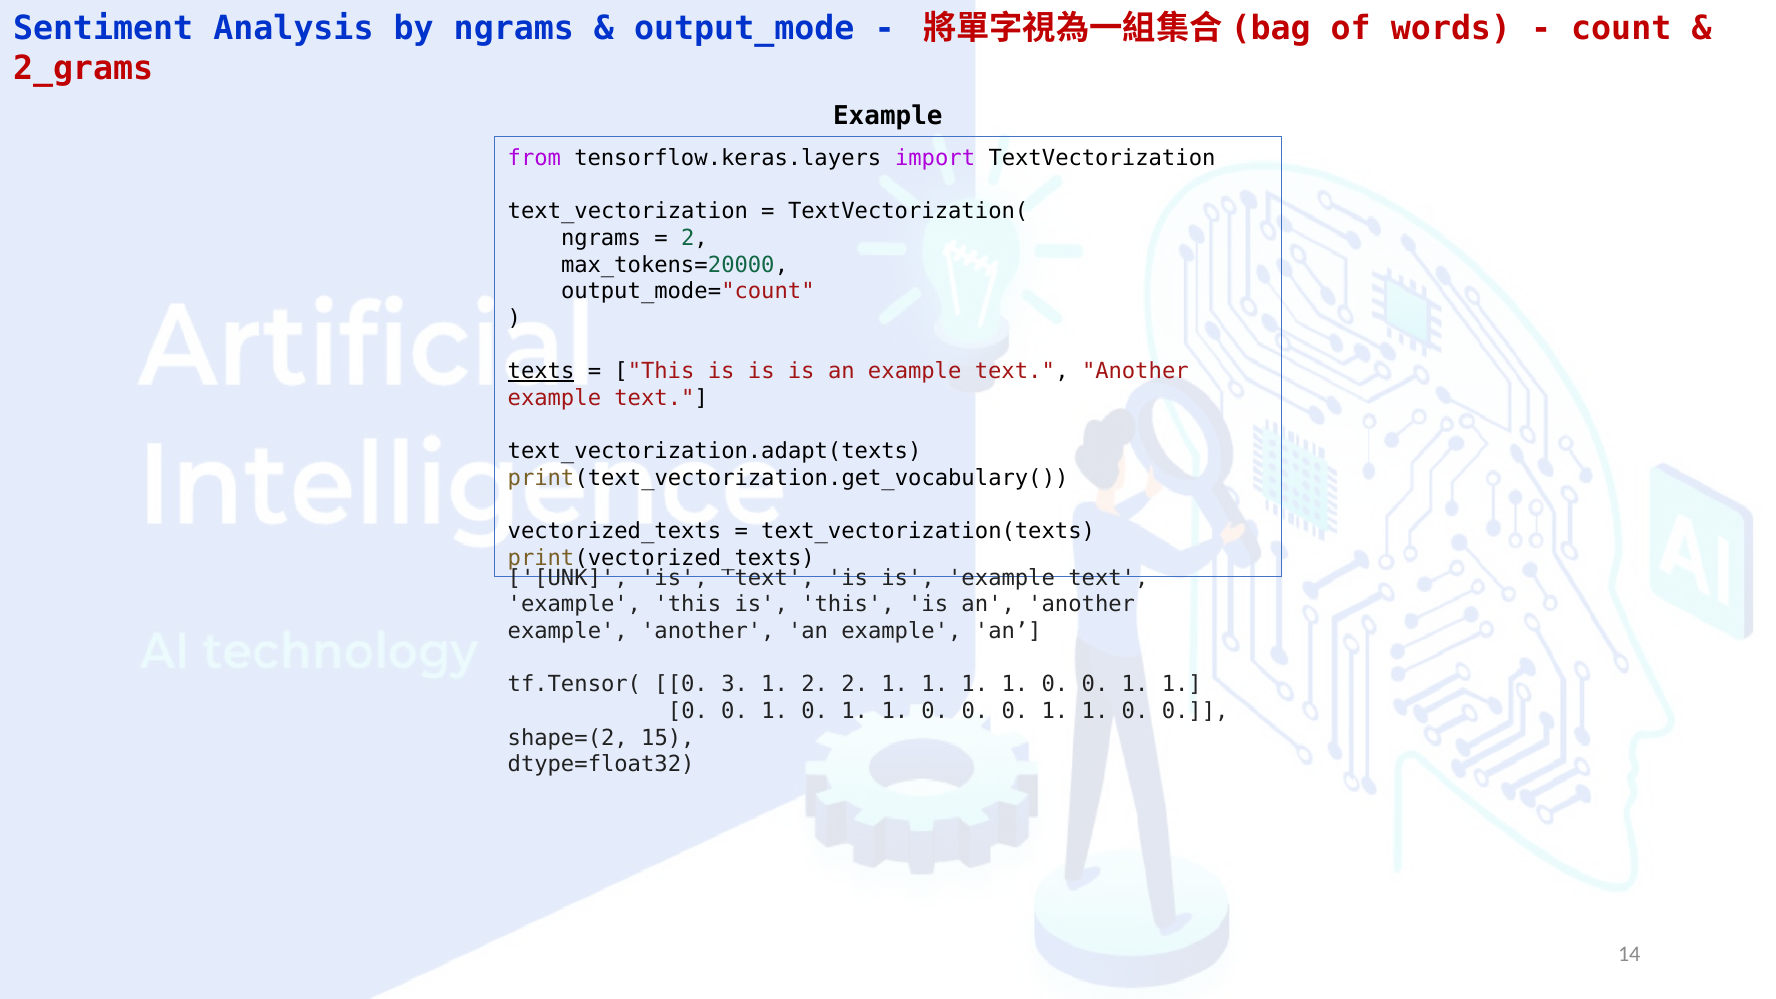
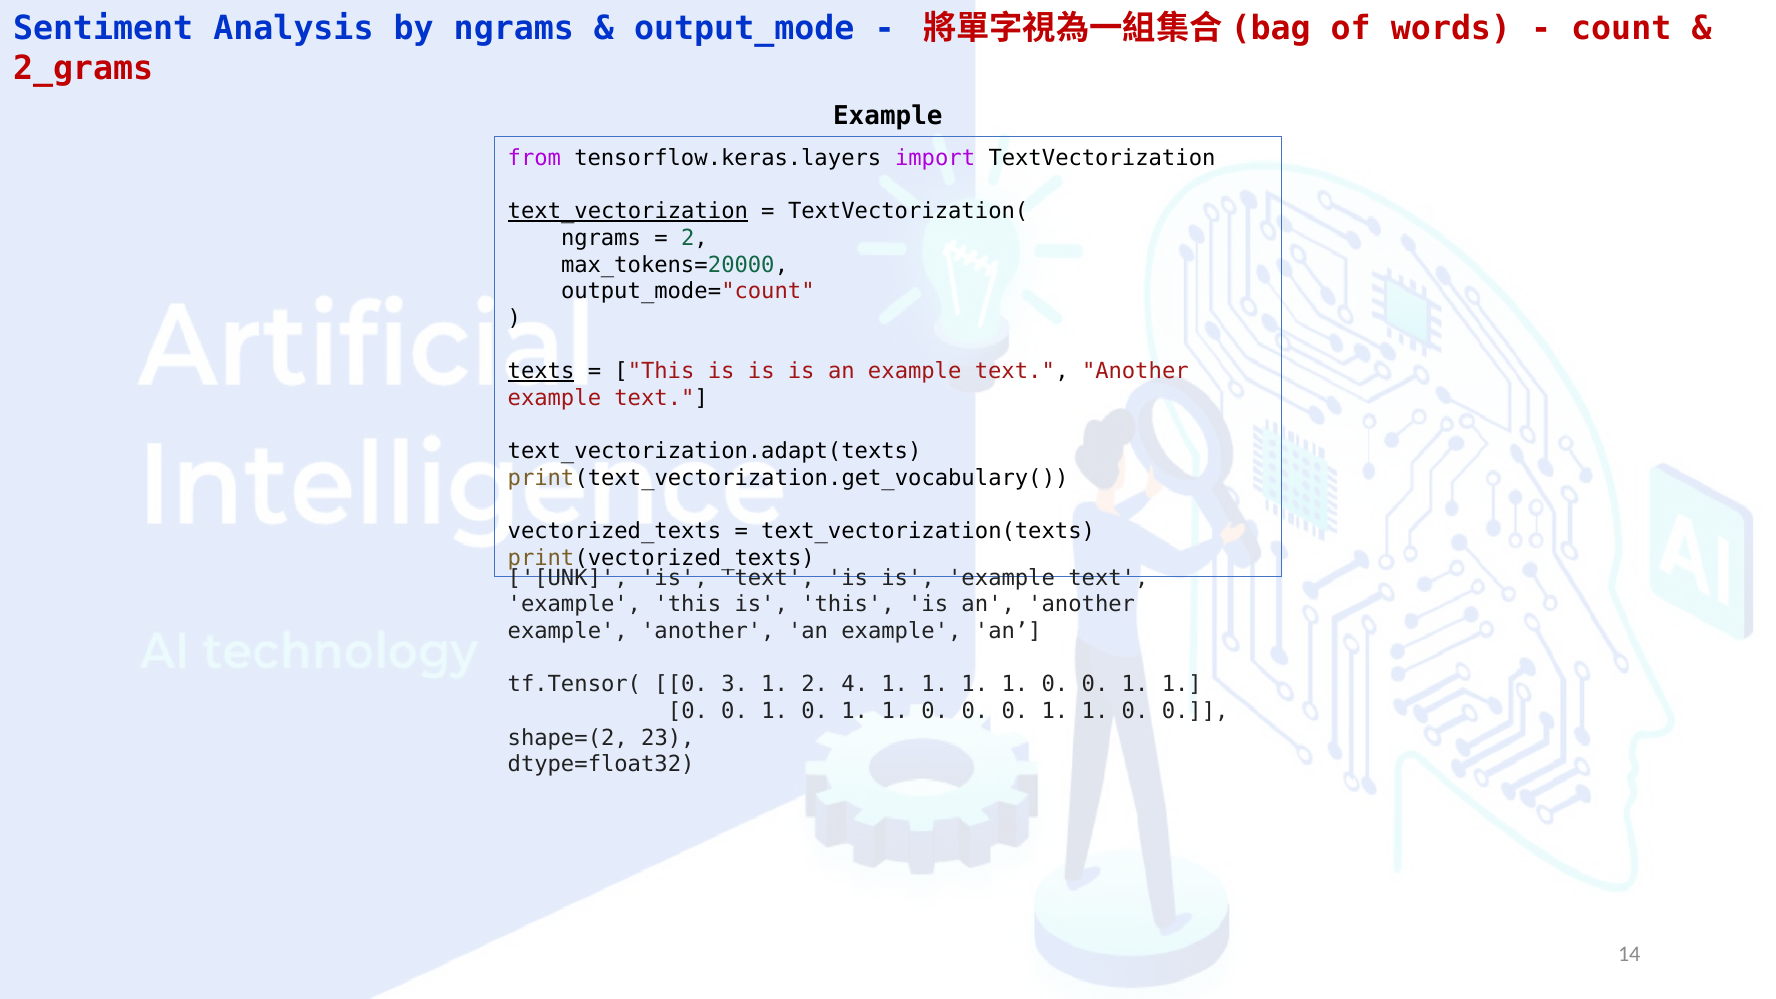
text_vectorization underline: none -> present (628, 212)
2 2: 2 -> 4 (855, 684)
15: 15 -> 23 (668, 738)
